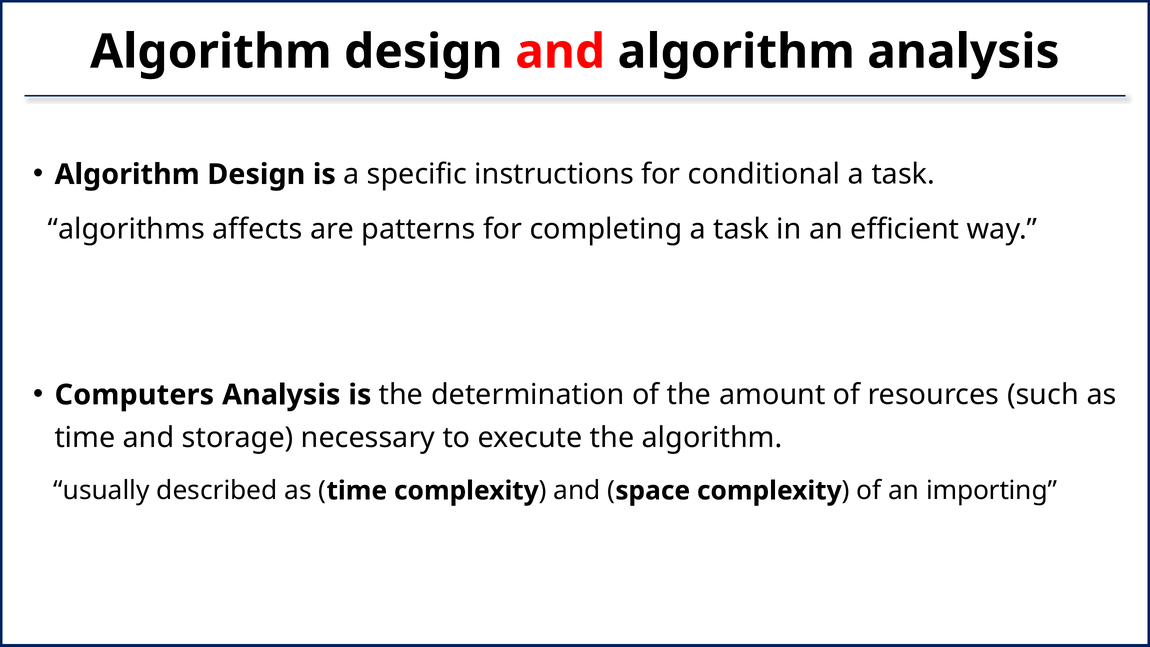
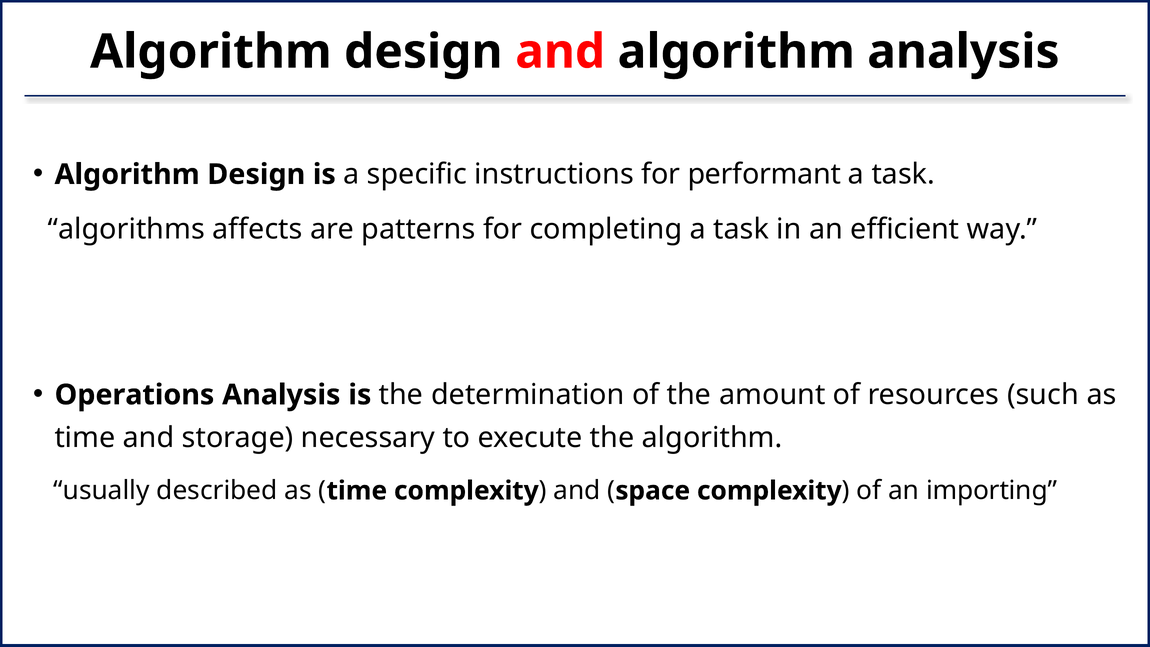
conditional: conditional -> performant (764, 174)
Computers: Computers -> Operations (134, 395)
